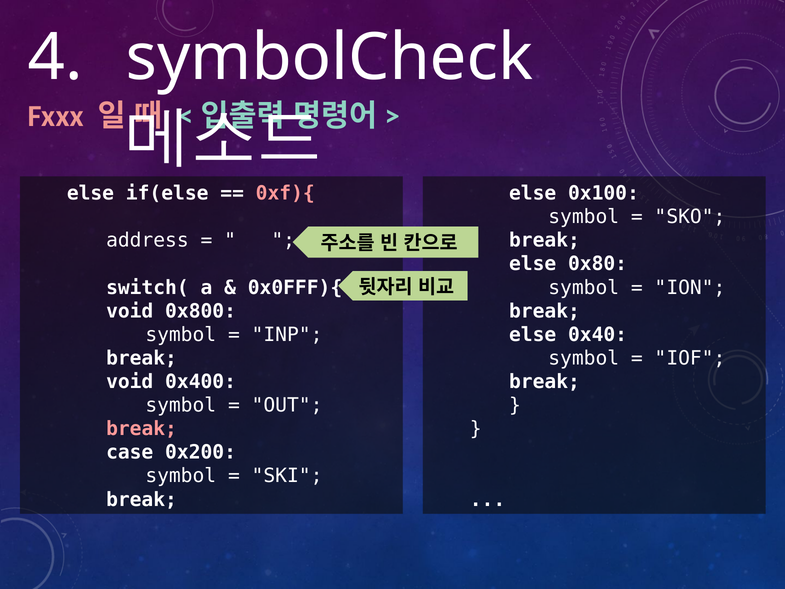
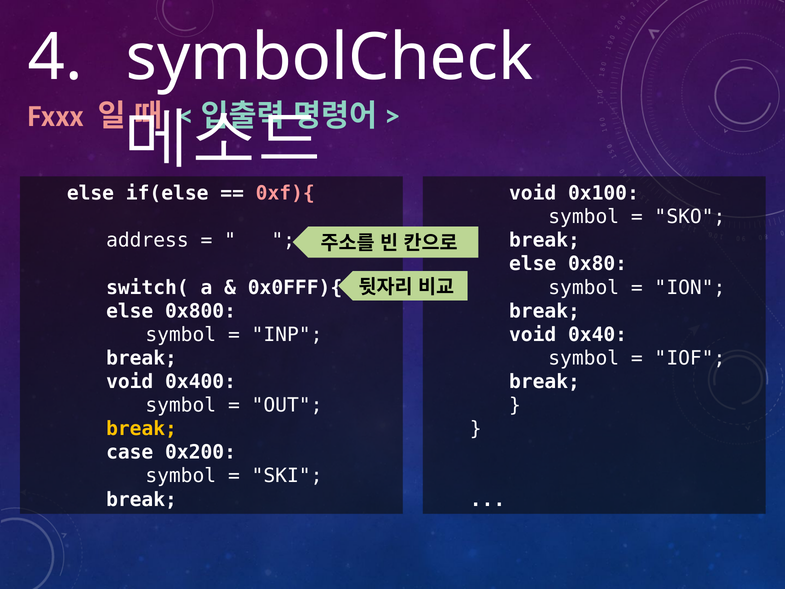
else: else -> void (533, 193)
void: void -> else (130, 311)
else: else -> void (533, 335)
break colour: pink -> yellow (142, 429)
